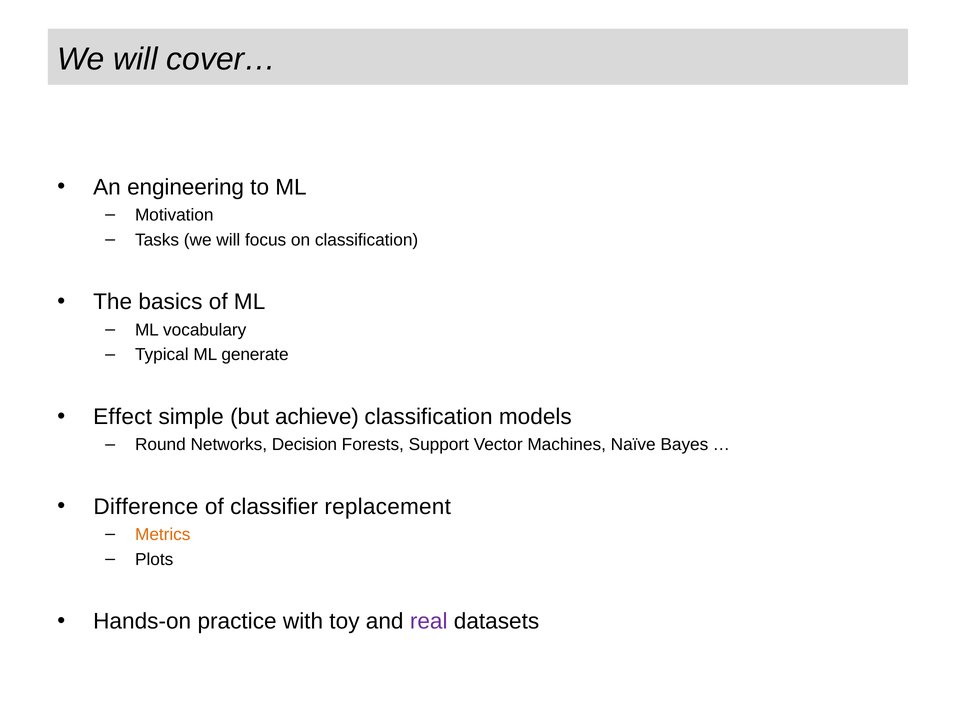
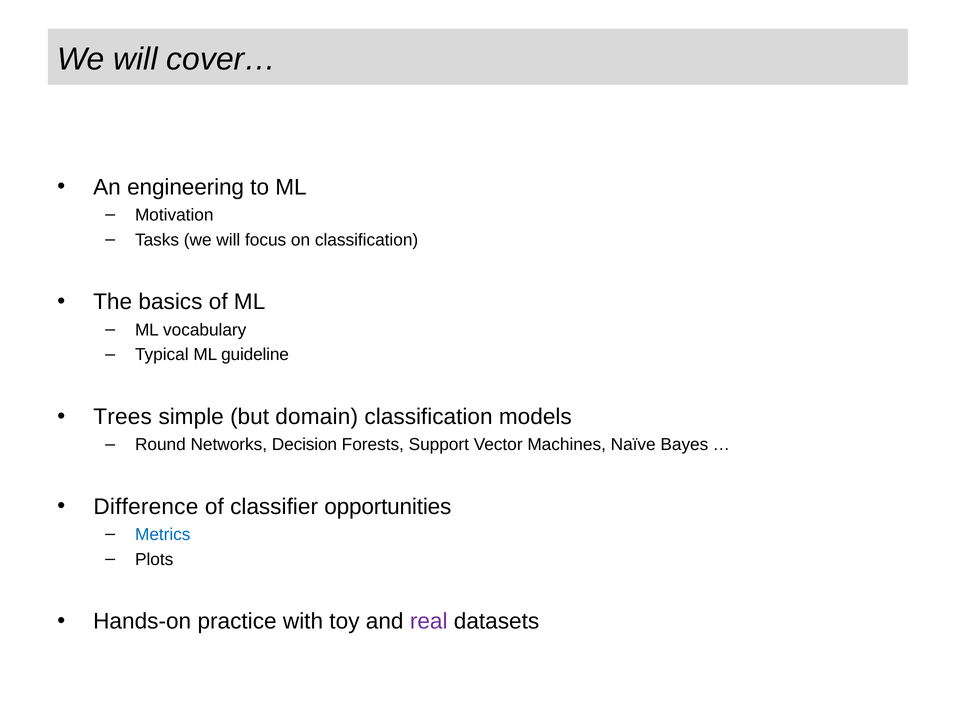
generate: generate -> guideline (255, 355)
Effect: Effect -> Trees (123, 417)
achieve: achieve -> domain (317, 417)
replacement: replacement -> opportunities (388, 507)
Metrics colour: orange -> blue (163, 534)
